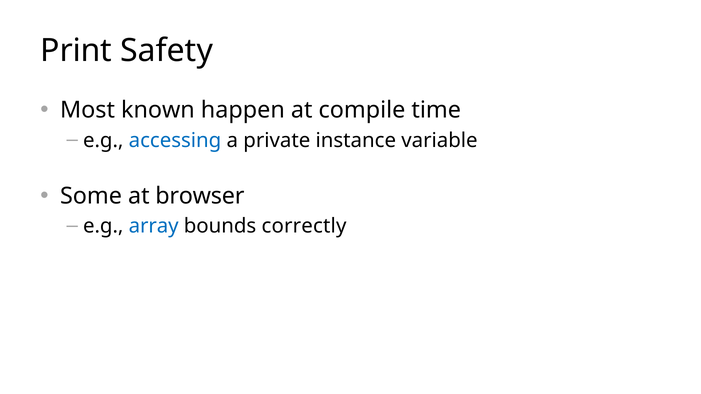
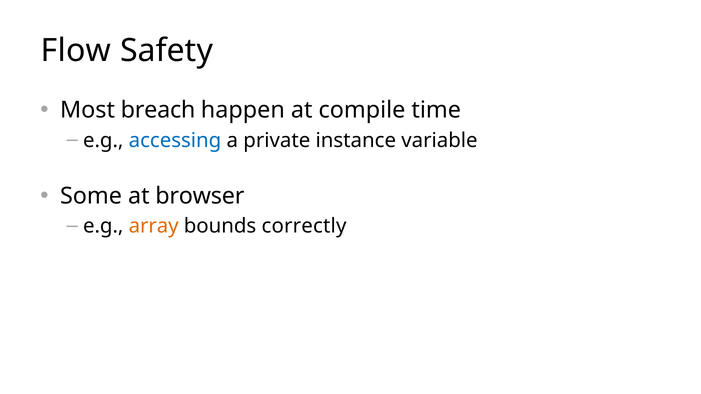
Print: Print -> Flow (76, 51)
known: known -> breach (158, 110)
array colour: blue -> orange (154, 226)
